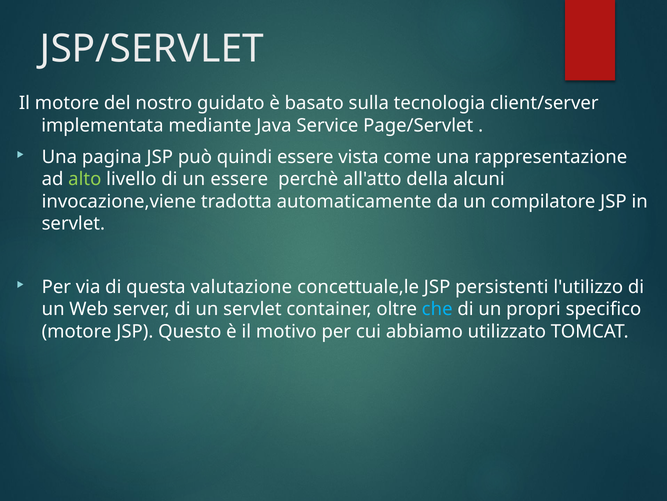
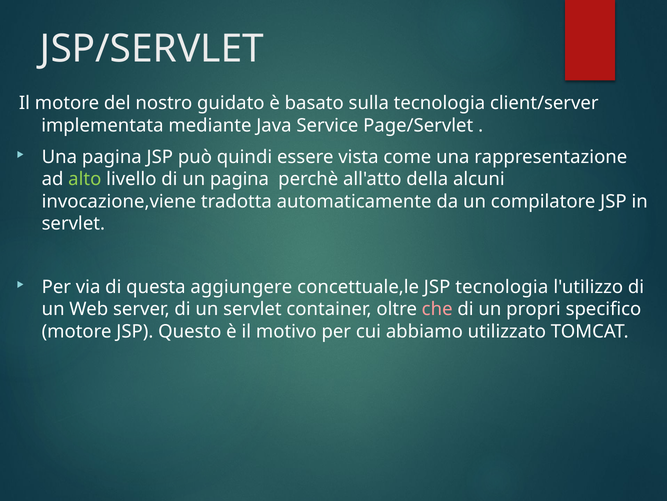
un essere: essere -> pagina (239, 179)
valutazione: valutazione -> aggiungere (241, 286)
JSP persistenti: persistenti -> tecnologia (502, 286)
che colour: light blue -> pink (437, 309)
